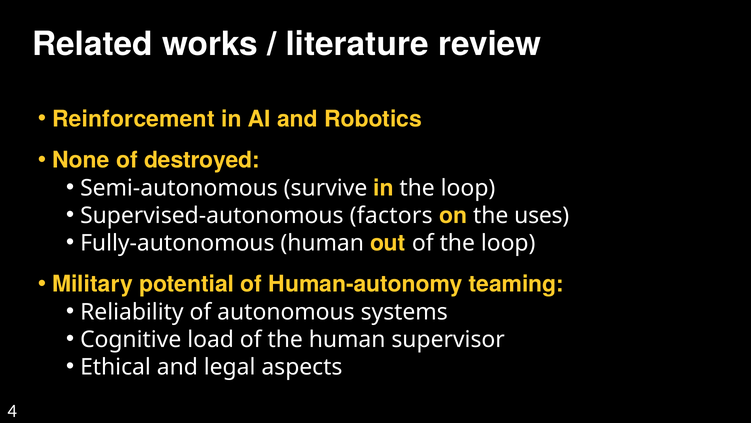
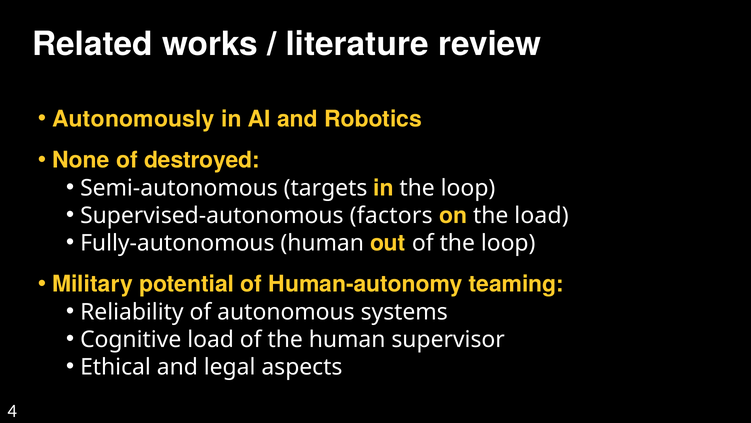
Reinforcement: Reinforcement -> Autonomously (133, 119)
survive: survive -> targets (326, 188)
the uses: uses -> load (542, 215)
